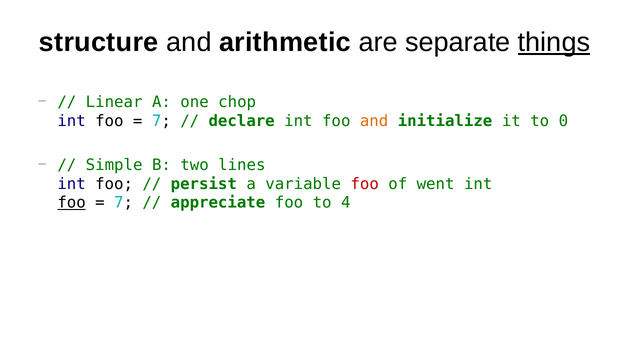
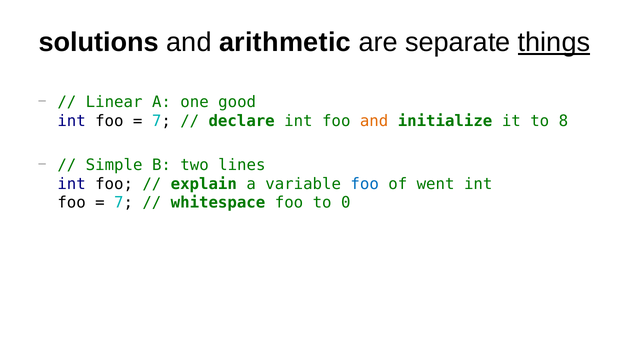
structure: structure -> solutions (99, 42)
chop: chop -> good (237, 102)
0: 0 -> 8 (563, 121)
persist: persist -> explain (204, 184)
foo colour: red -> blue (365, 184)
foo underline: present -> none (72, 203)
appreciate: appreciate -> whitespace (218, 203)
4: 4 -> 0 (346, 203)
